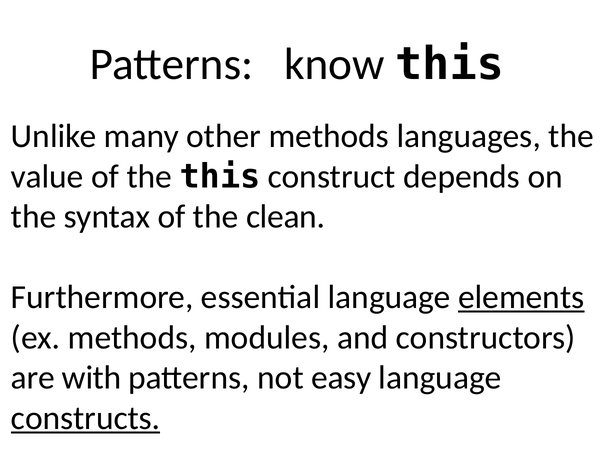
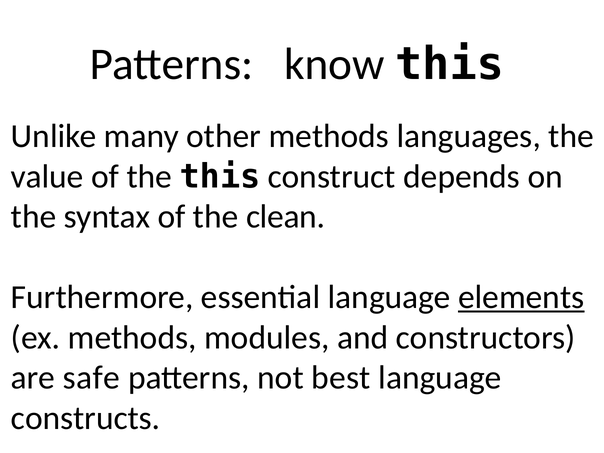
with: with -> safe (91, 378)
easy: easy -> best (341, 378)
constructs underline: present -> none (86, 418)
